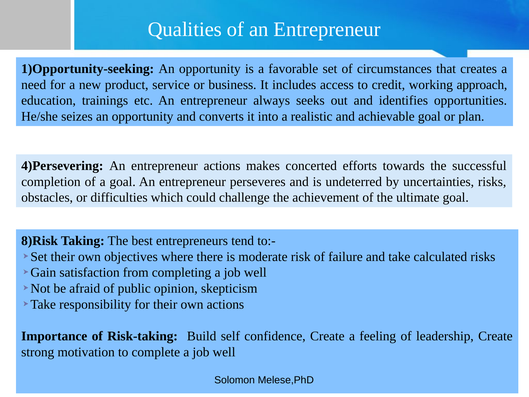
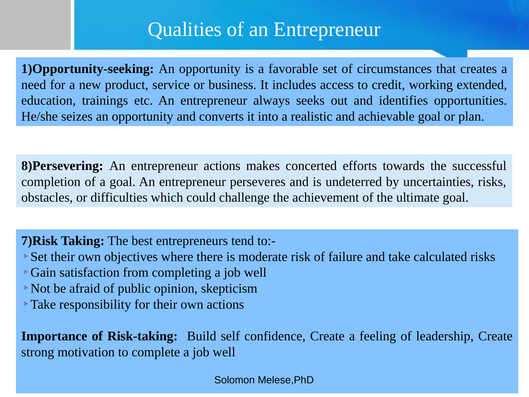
approach: approach -> extended (482, 85)
4)Persevering: 4)Persevering -> 8)Persevering (62, 166)
8)Risk: 8)Risk -> 7)Risk (40, 241)
